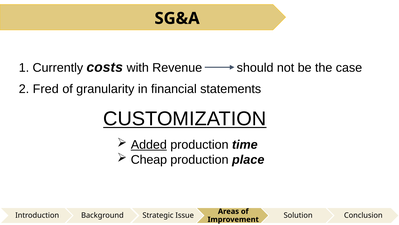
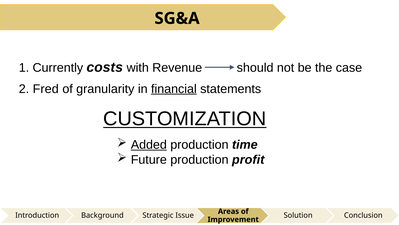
financial underline: none -> present (174, 89)
Cheap: Cheap -> Future (149, 159)
place: place -> profit (248, 159)
